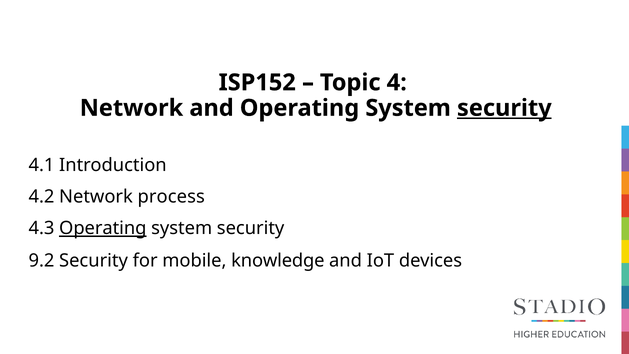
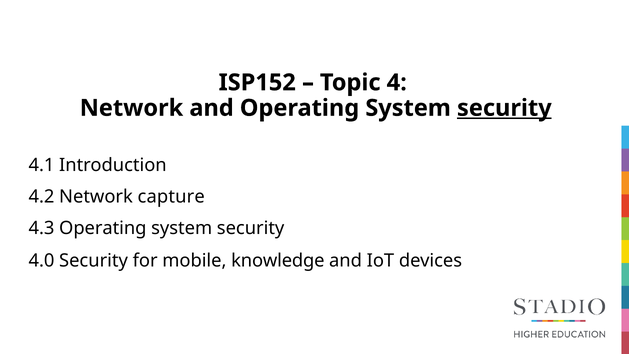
process: process -> capture (171, 197)
Operating underline: present -> none (103, 228)
9.2: 9.2 -> 4.0 (41, 261)
